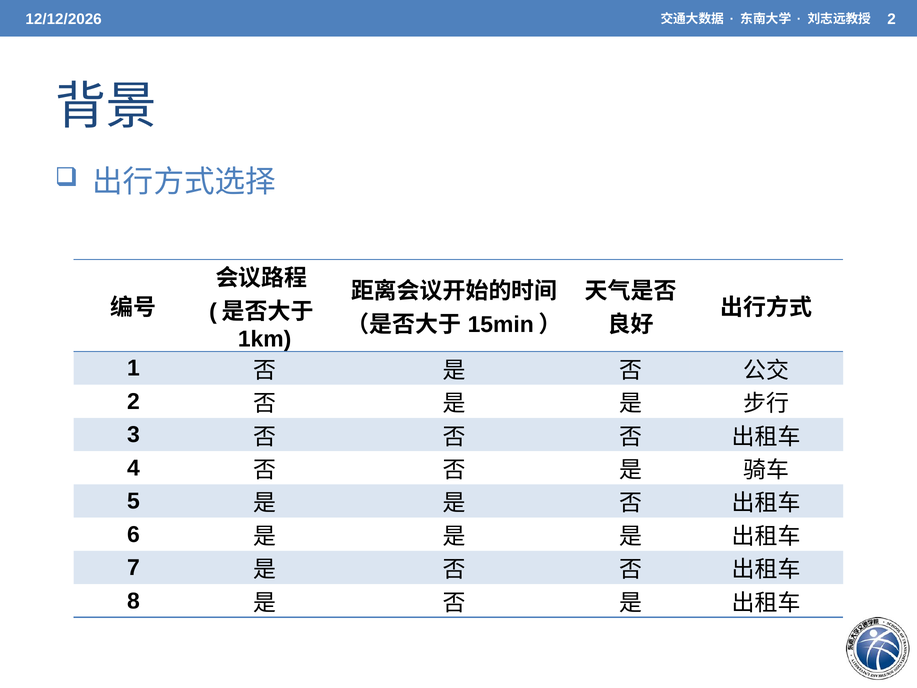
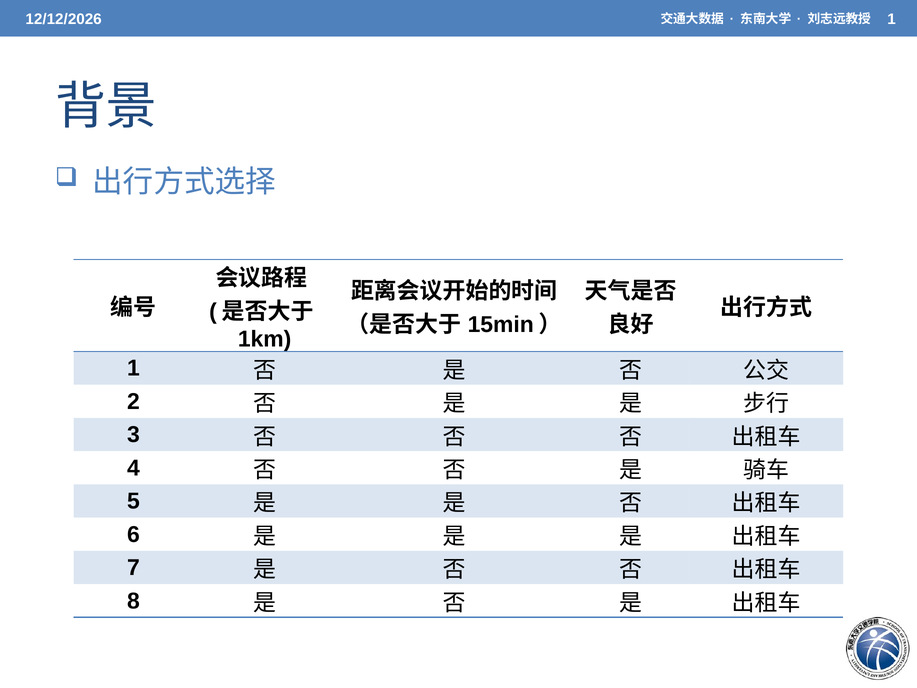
2: 2 -> 1 (892, 19)
